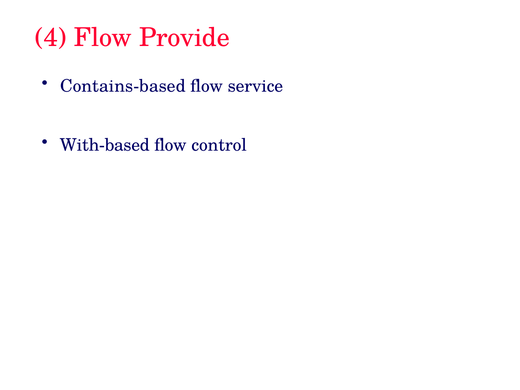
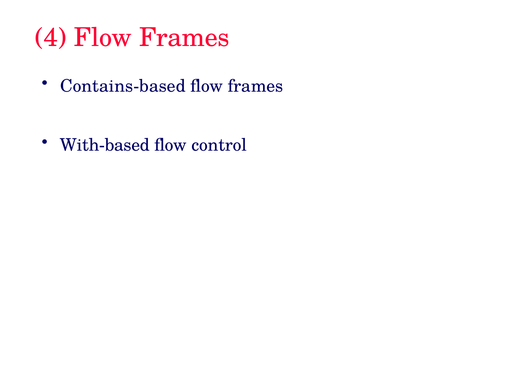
4 Flow Provide: Provide -> Frames (184, 38)
service: service -> frames (255, 86)
